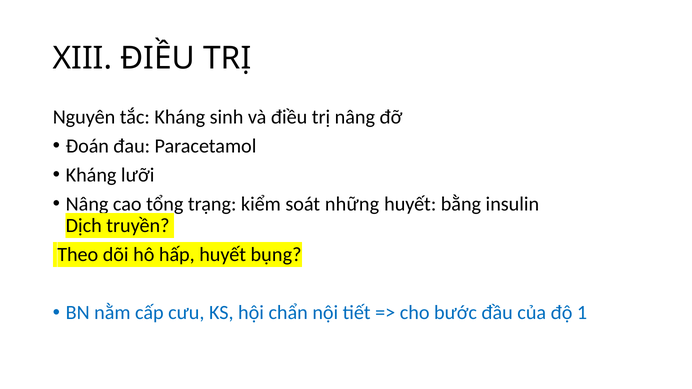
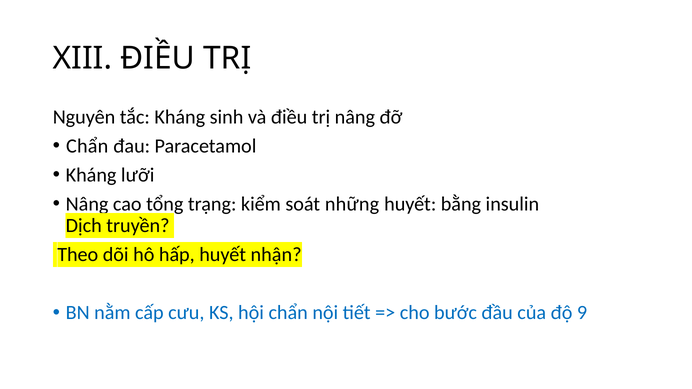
Đoán: Đoán -> Chẩn (87, 146)
bụng: bụng -> nhận (276, 255)
1: 1 -> 9 (582, 313)
